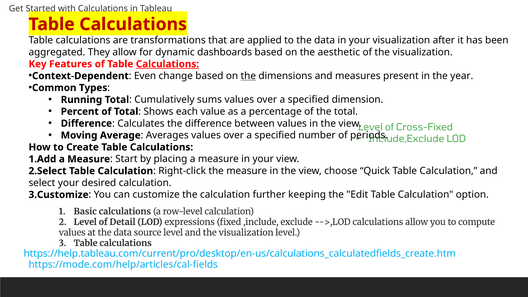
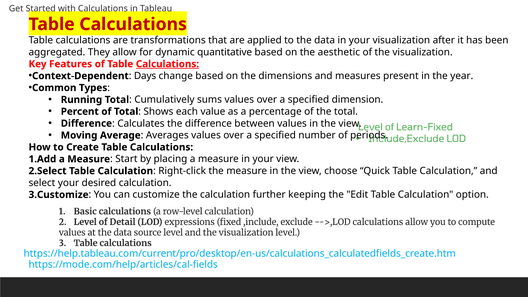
dashboards: dashboards -> quantitative (225, 52)
Even: Even -> Days (145, 76)
the underline: present -> none (248, 76)
Cross-Fixed: Cross-Fixed -> Learn-Fixed (425, 127)
